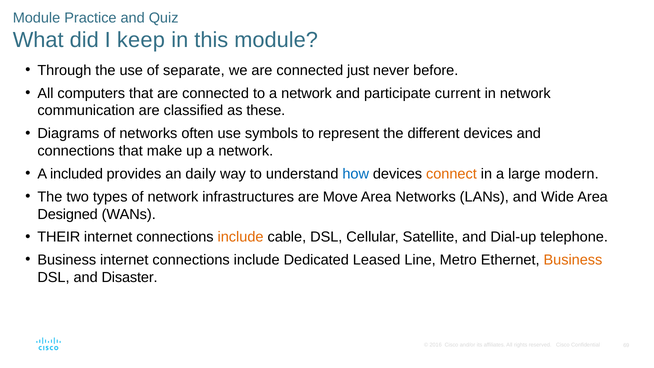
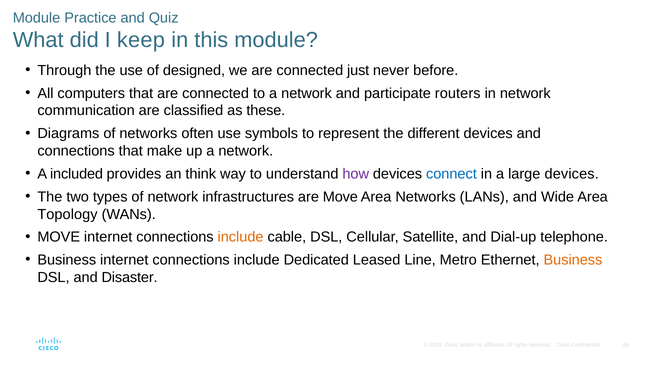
separate: separate -> designed (194, 70)
current: current -> routers (458, 93)
daily: daily -> think (201, 174)
how colour: blue -> purple (356, 174)
connect colour: orange -> blue (451, 174)
large modern: modern -> devices (572, 174)
Designed: Designed -> Topology (68, 214)
THEIR: THEIR -> MOVE (59, 237)
